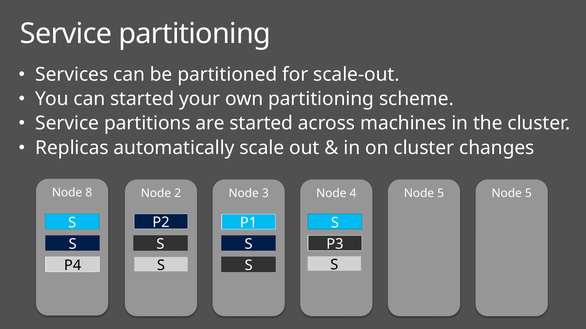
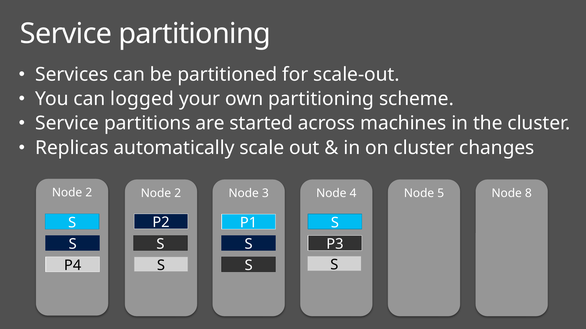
can started: started -> logged (142, 99)
8: 8 -> 2 (89, 193)
3 Node 5: 5 -> 8 (528, 193)
